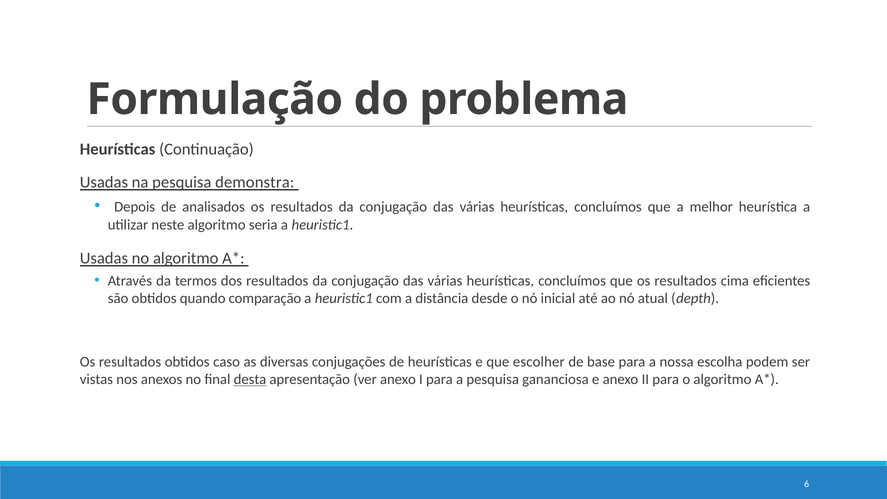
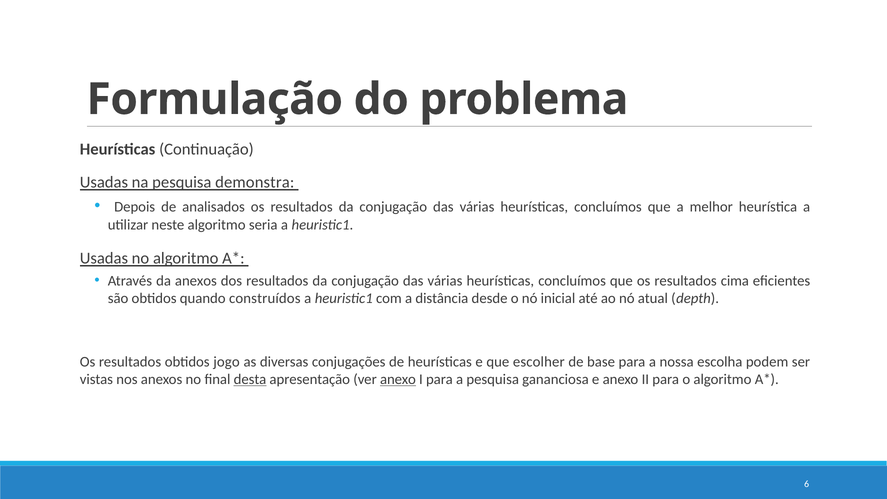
da termos: termos -> anexos (196, 281)
comparação: comparação -> construídos (265, 299)
caso: caso -> jogo (226, 362)
anexo underline: none -> present (398, 379)
